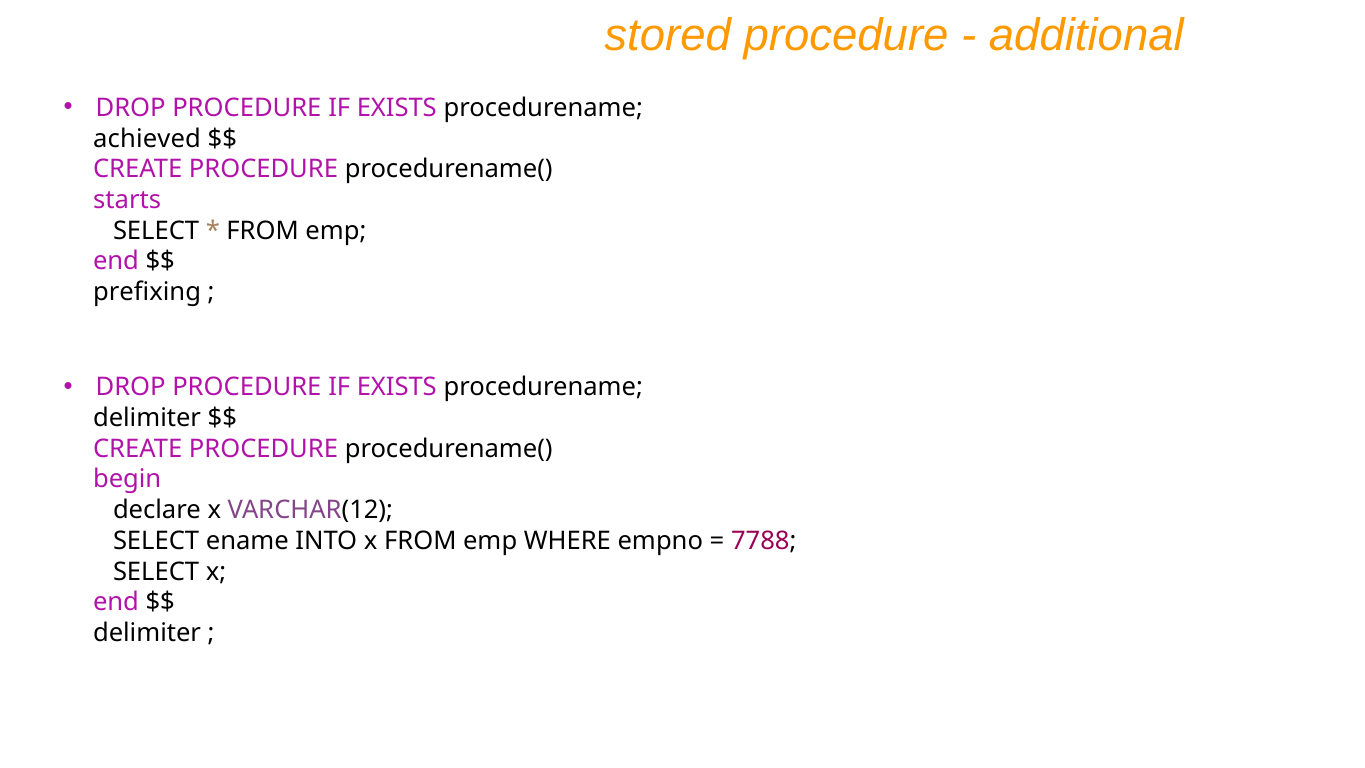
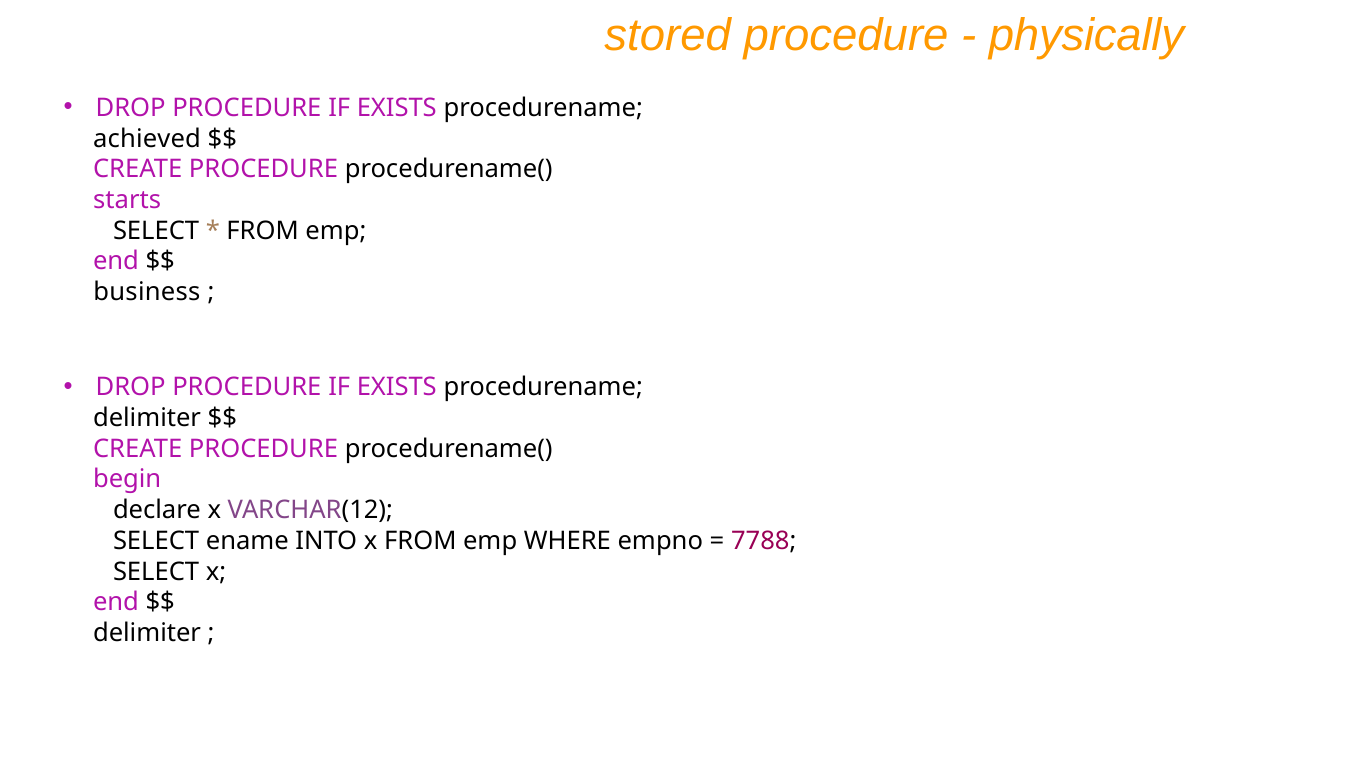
additional: additional -> physically (1086, 36)
prefixing: prefixing -> business (147, 292)
